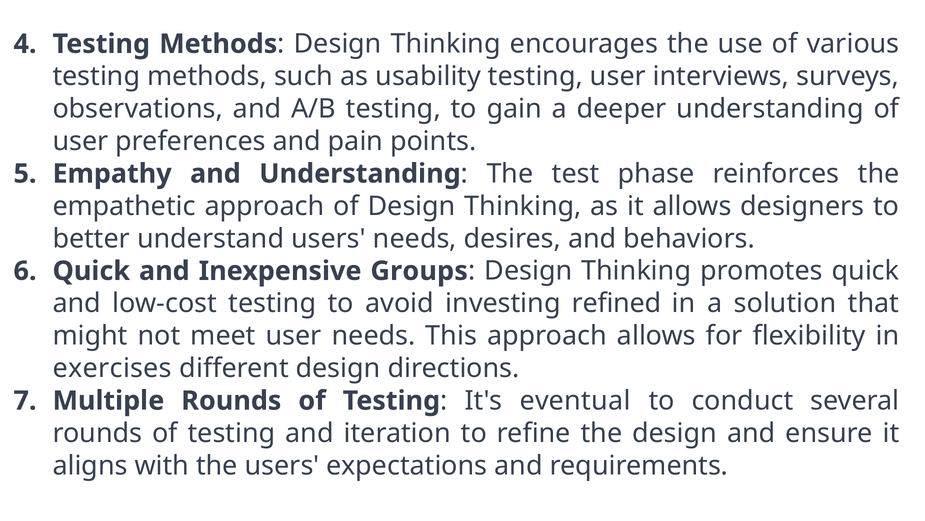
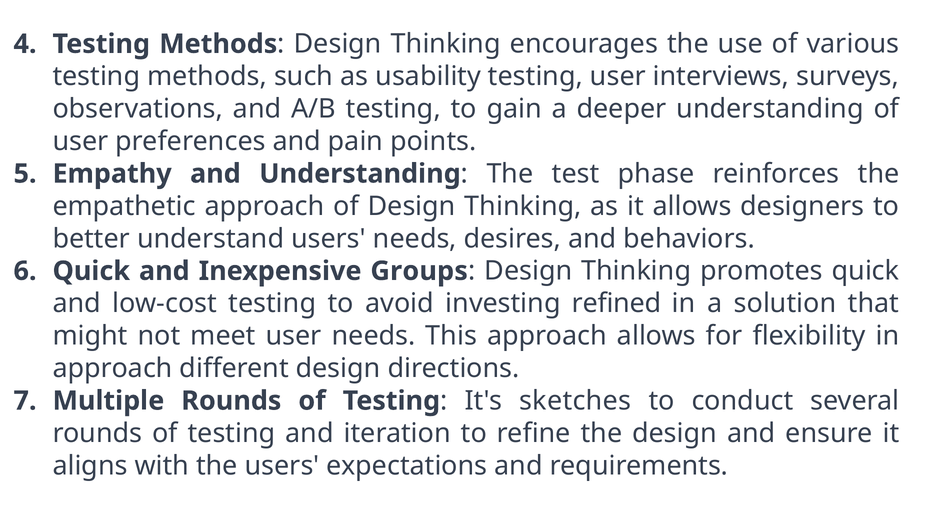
exercises: exercises -> approach (113, 368)
eventual: eventual -> sketches (575, 400)
